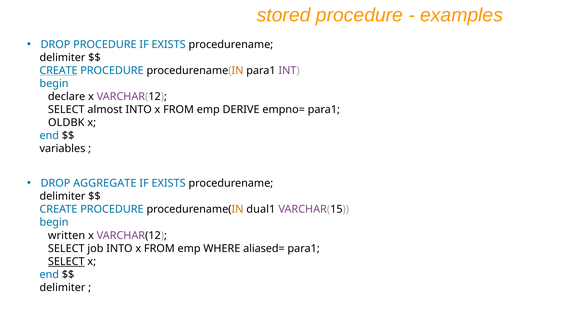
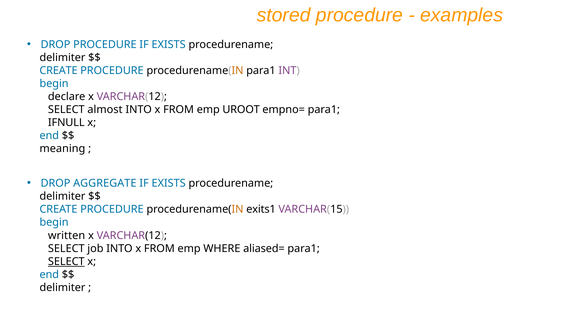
CREATE underline: present -> none (59, 71)
DERIVE: DERIVE -> UROOT (241, 110)
OLDBK: OLDBK -> IFNULL (66, 123)
variables: variables -> meaning (62, 149)
dual1: dual1 -> exits1 (261, 210)
